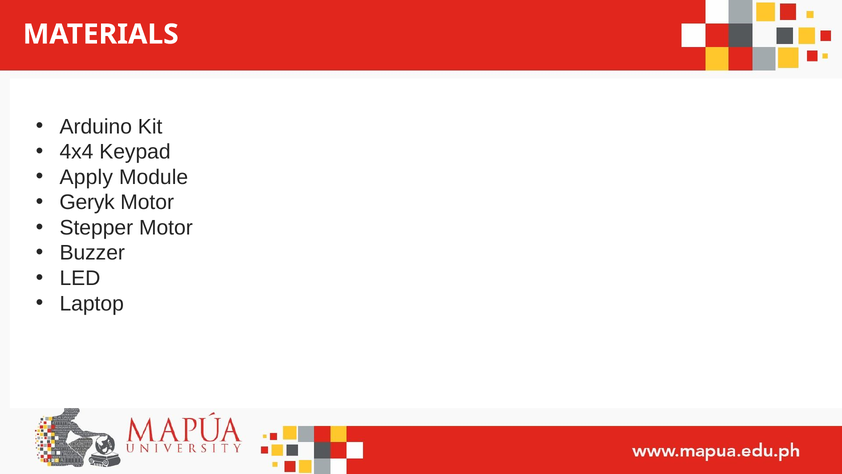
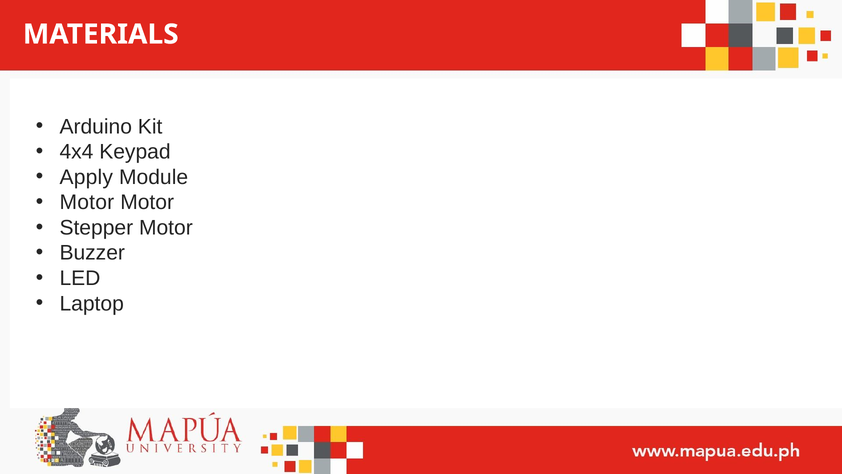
Geryk: Geryk -> Motor (87, 202)
